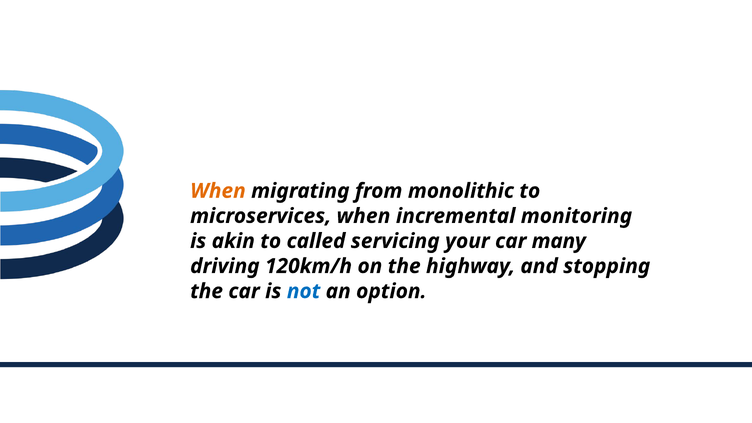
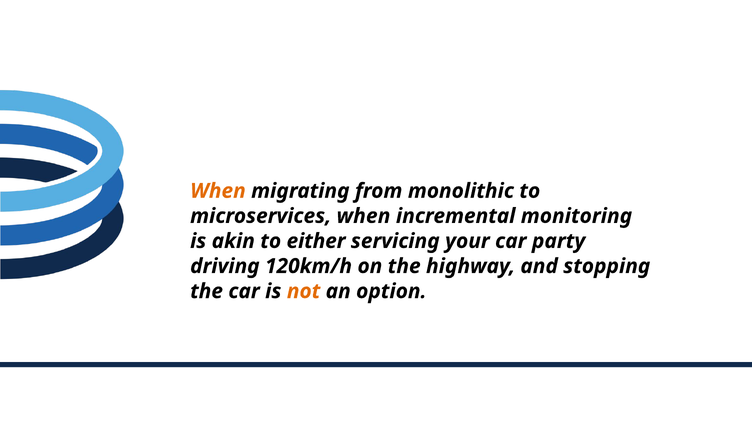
called: called -> either (316, 241)
many: many -> party (559, 241)
not colour: blue -> orange (304, 291)
